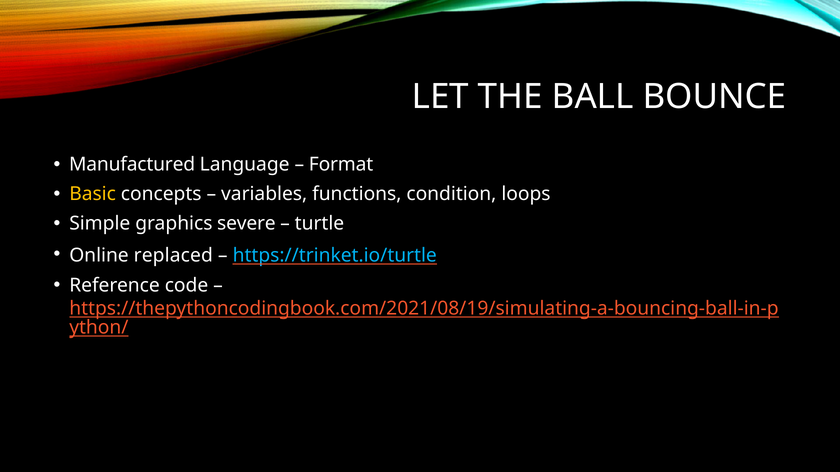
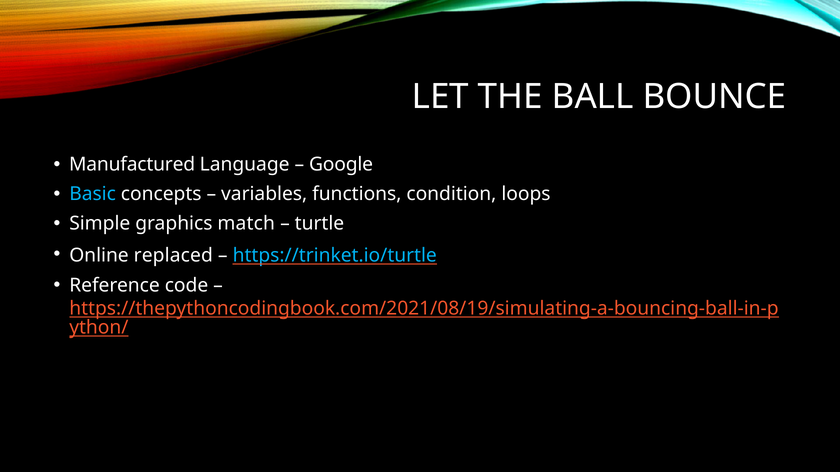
Format: Format -> Google (341, 165)
Basic colour: yellow -> light blue (93, 194)
severe: severe -> match (246, 224)
